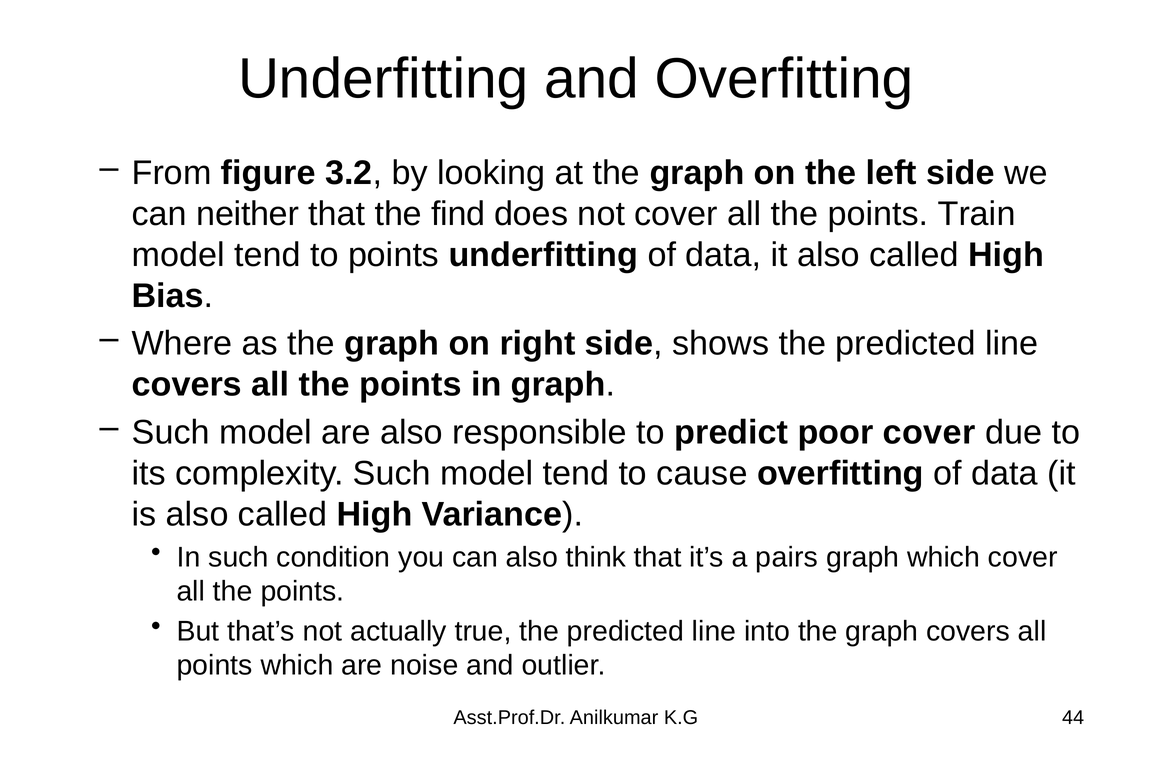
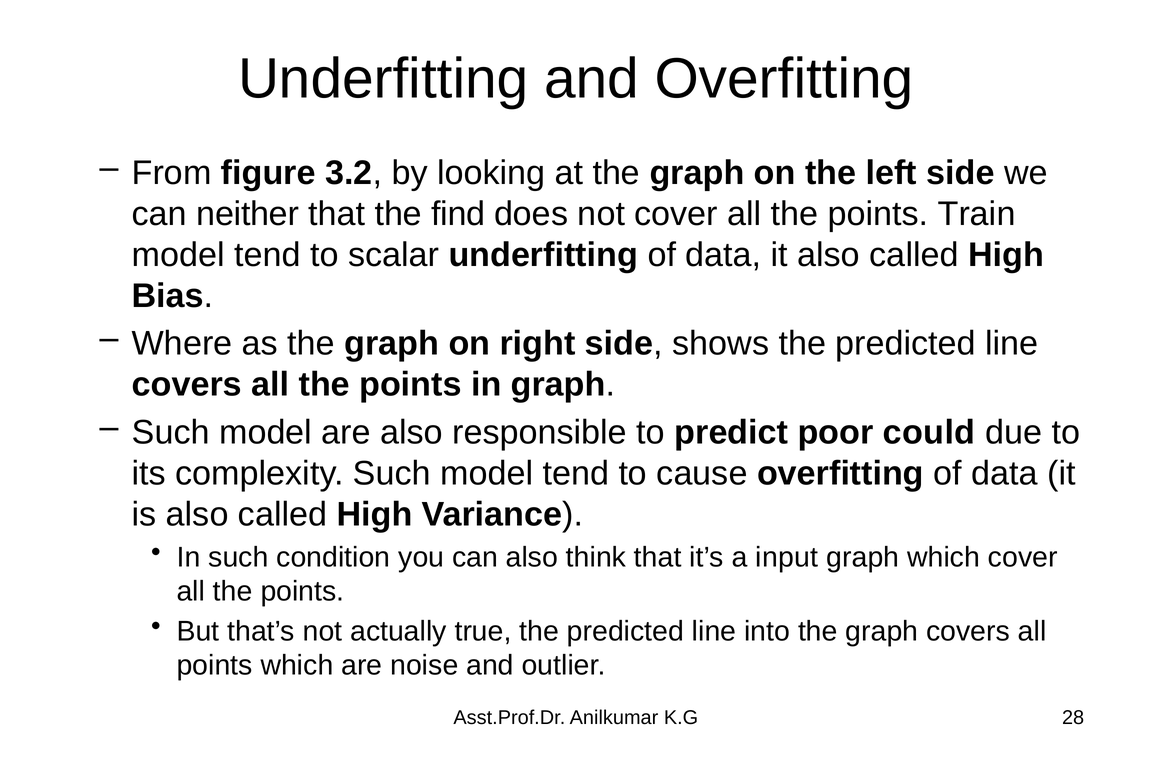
to points: points -> scalar (394, 255)
poor cover: cover -> could (929, 432)
pairs: pairs -> input (787, 557)
44: 44 -> 28 (1073, 718)
